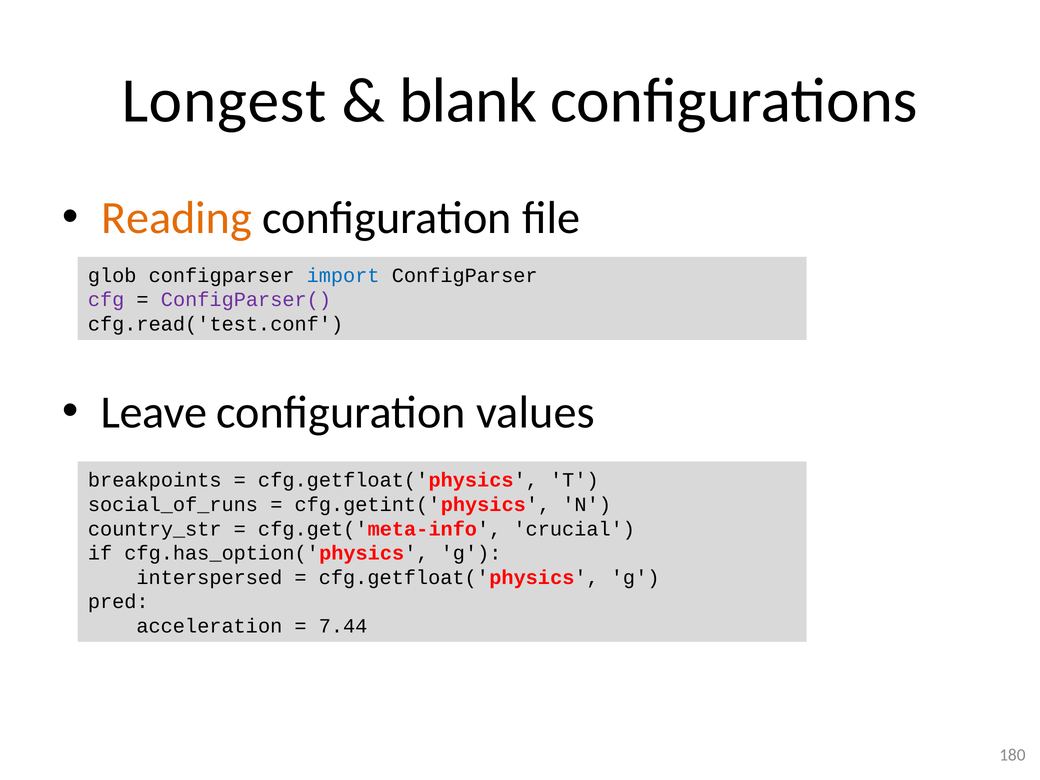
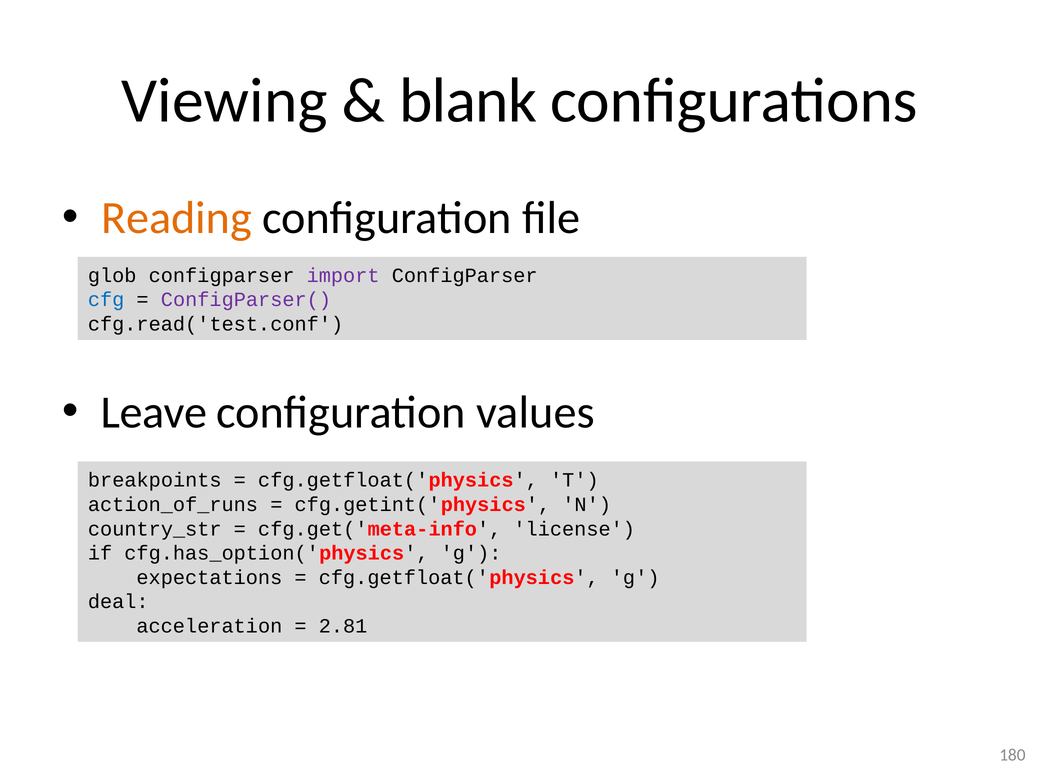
Longest: Longest -> Viewing (224, 101)
import colour: blue -> purple (343, 276)
cfg colour: purple -> blue (106, 300)
social_of_runs: social_of_runs -> action_of_runs (173, 505)
crucial: crucial -> license (574, 529)
interspersed: interspersed -> expectations (209, 577)
pred: pred -> deal (118, 602)
7.44: 7.44 -> 2.81 (343, 626)
